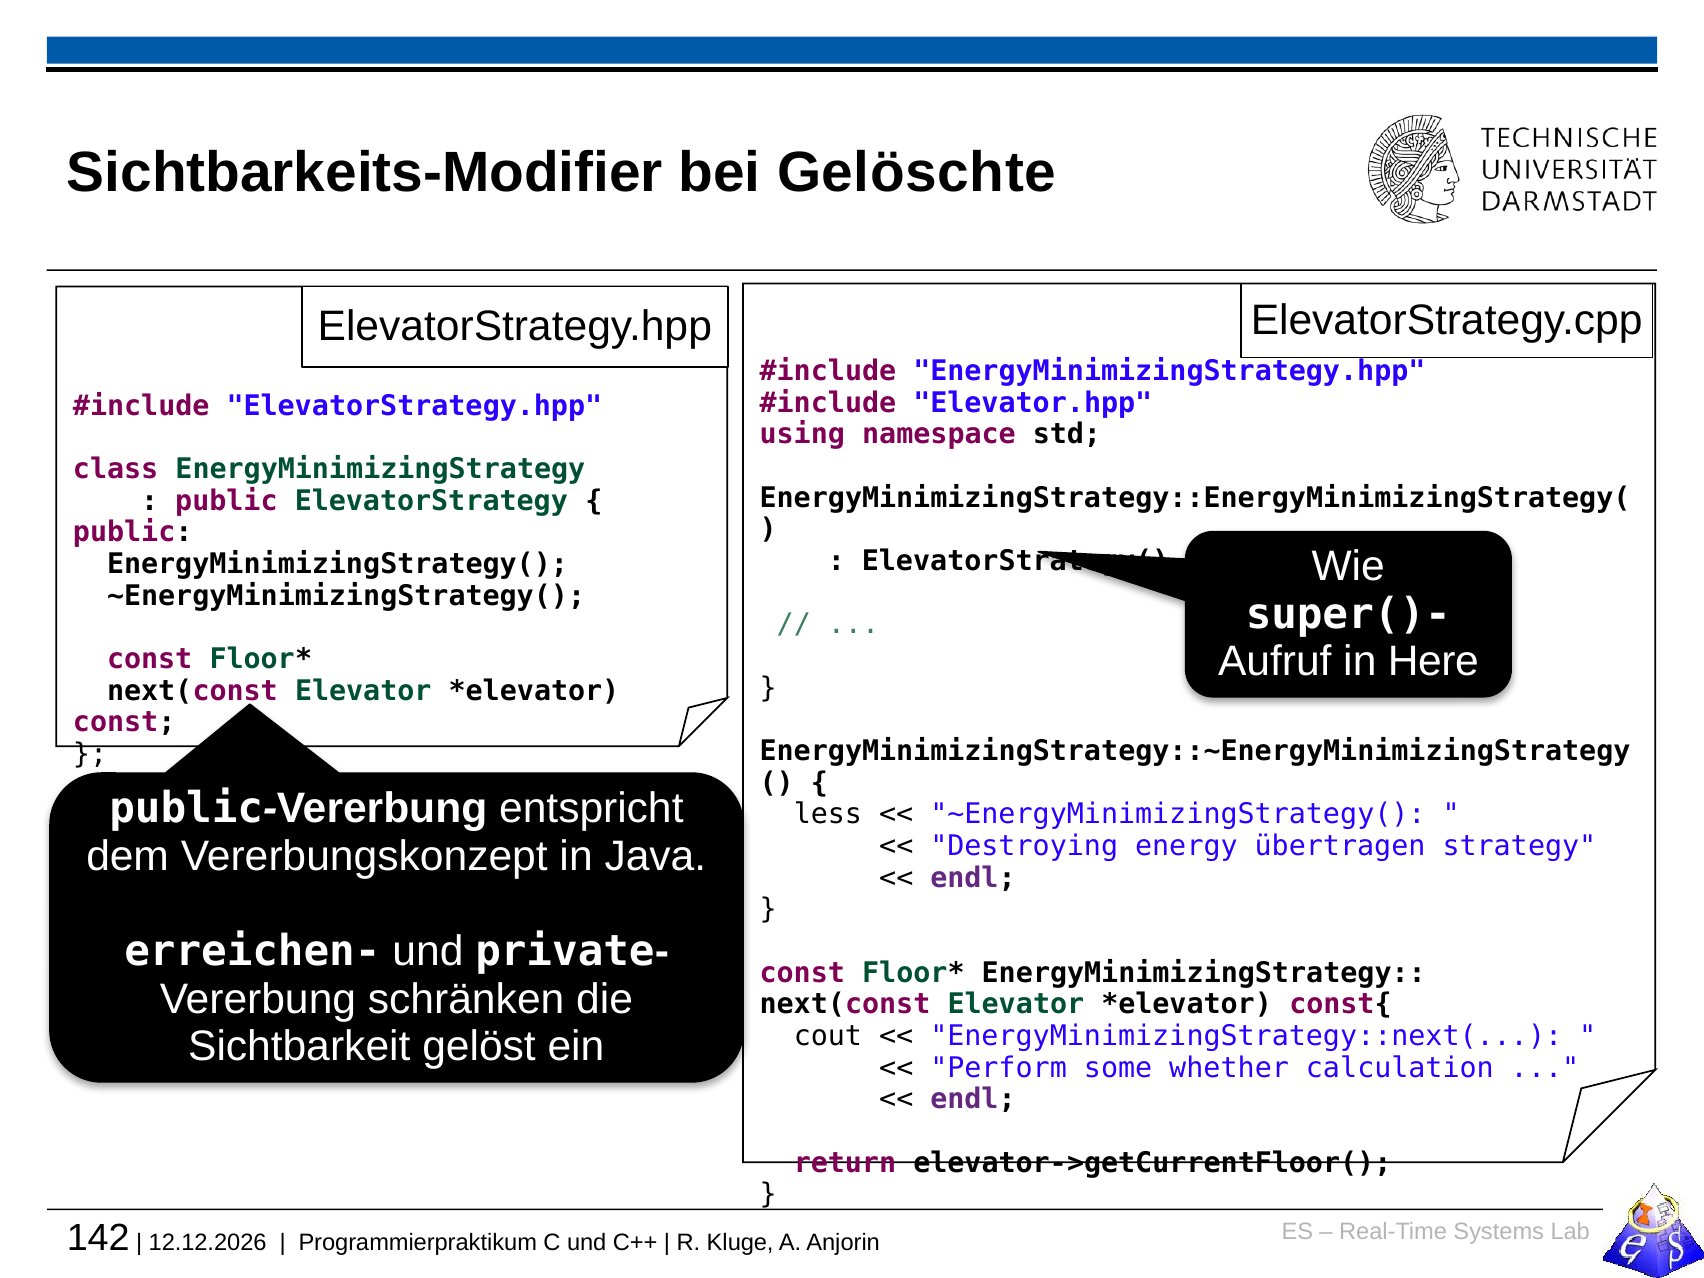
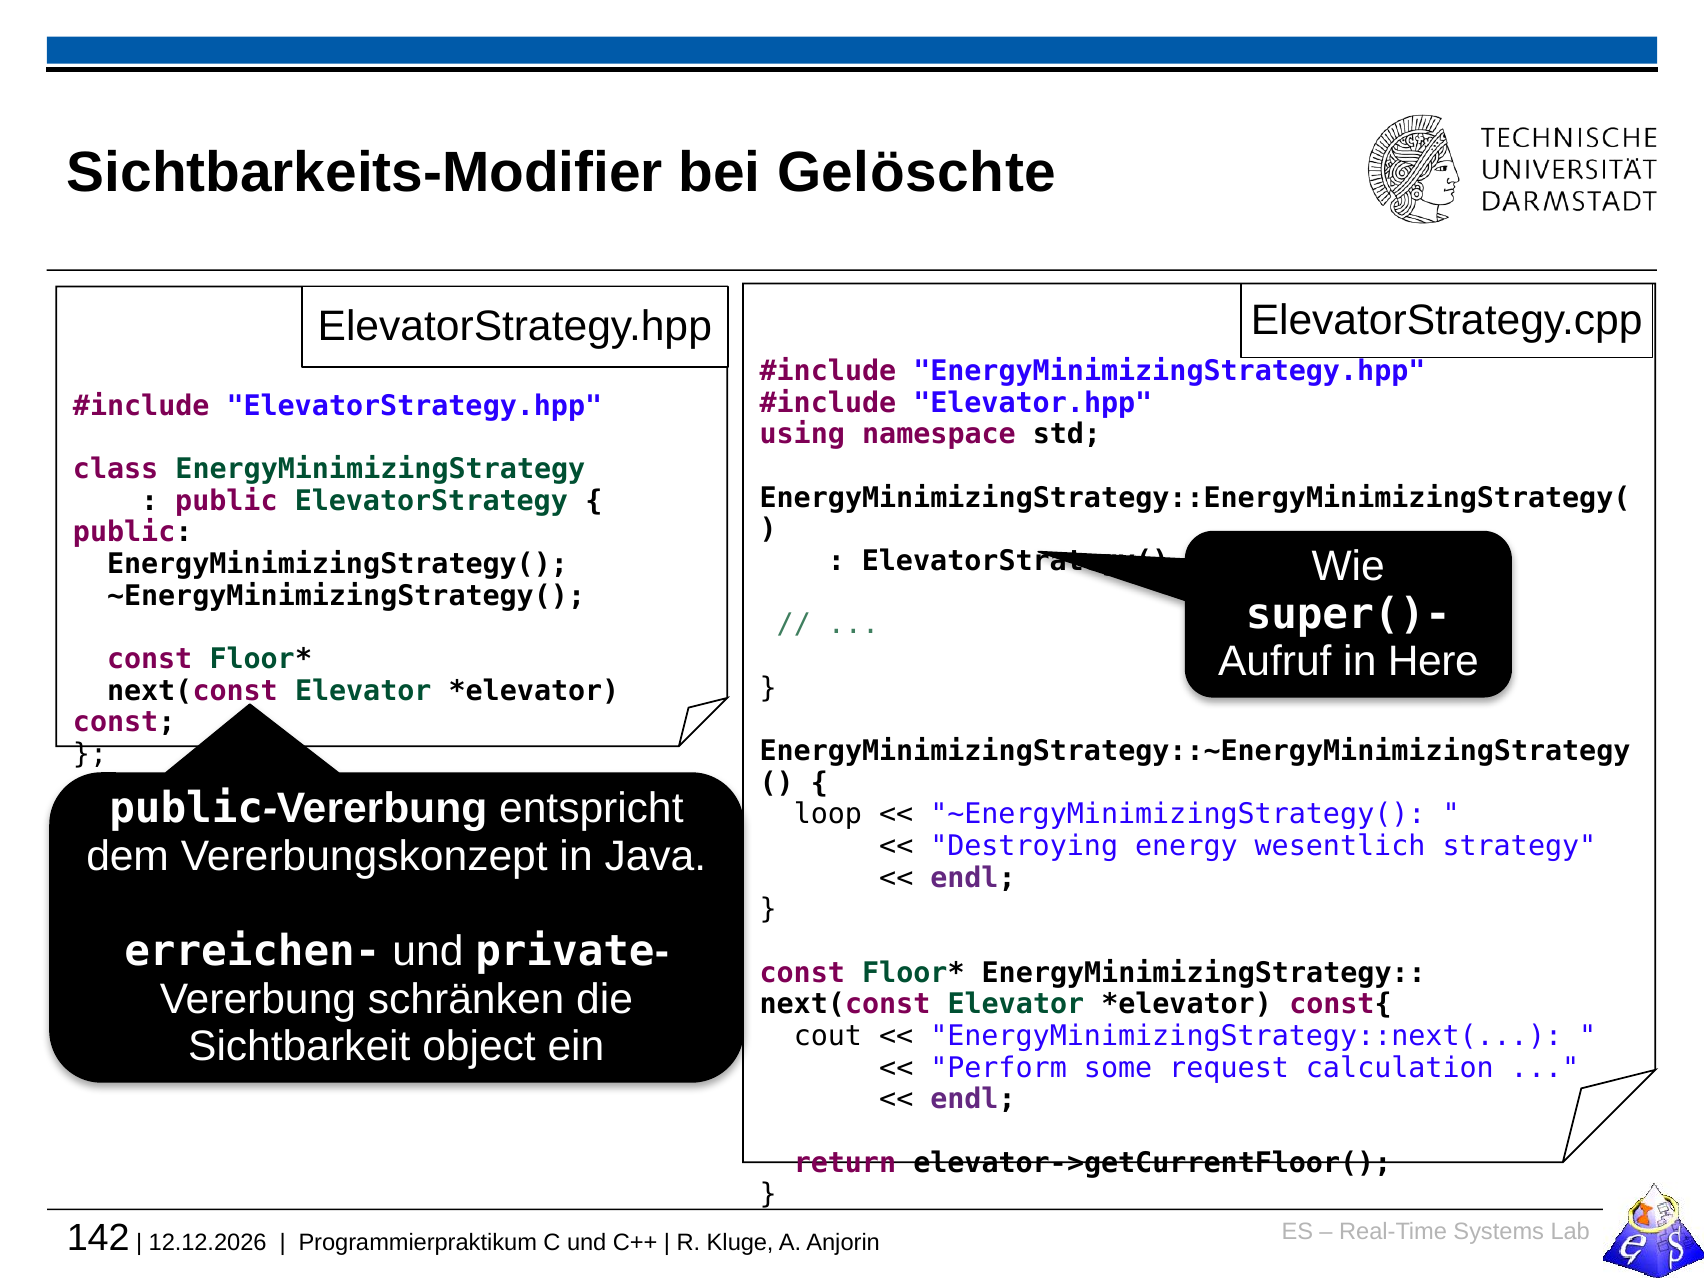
less: less -> loop (828, 814)
übertragen: übertragen -> wesentlich (1340, 846)
gelöst: gelöst -> object (479, 1047)
whether: whether -> request (1229, 1068)
